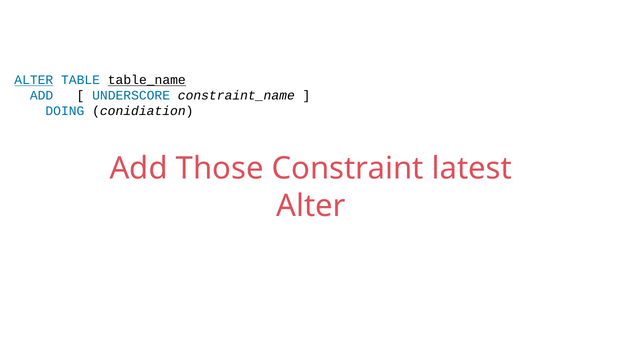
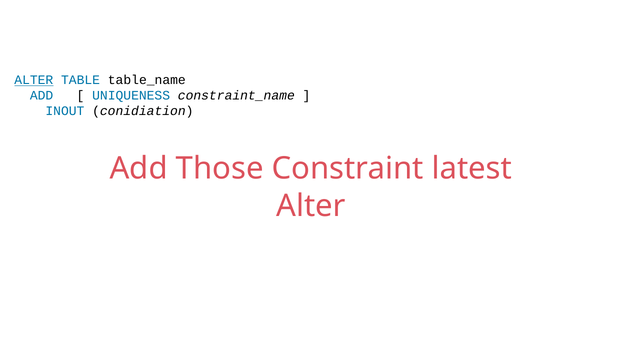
table_name underline: present -> none (147, 80)
UNDERSCORE: UNDERSCORE -> UNIQUENESS (131, 96)
DOING: DOING -> INOUT (65, 111)
